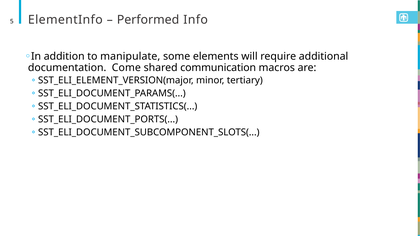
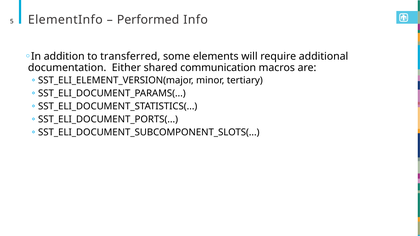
manipulate: manipulate -> transferred (130, 56)
Come: Come -> Either (126, 68)
